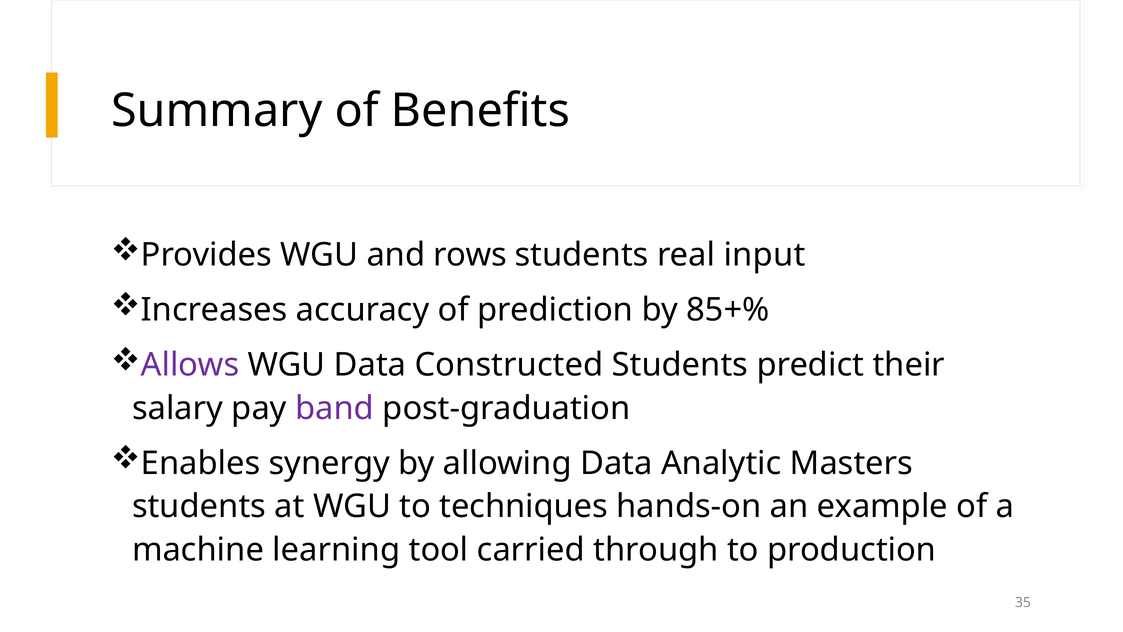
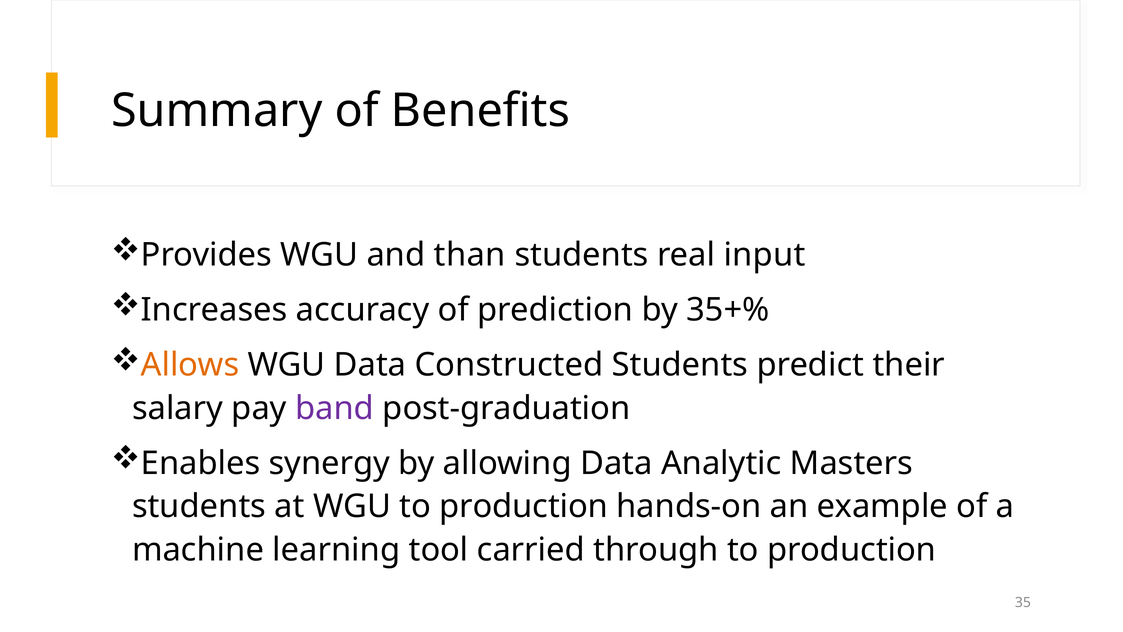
rows: rows -> than (470, 255)
85+%: 85+% -> 35+% (728, 310)
Allows colour: purple -> orange (190, 365)
WGU to techniques: techniques -> production (524, 506)
